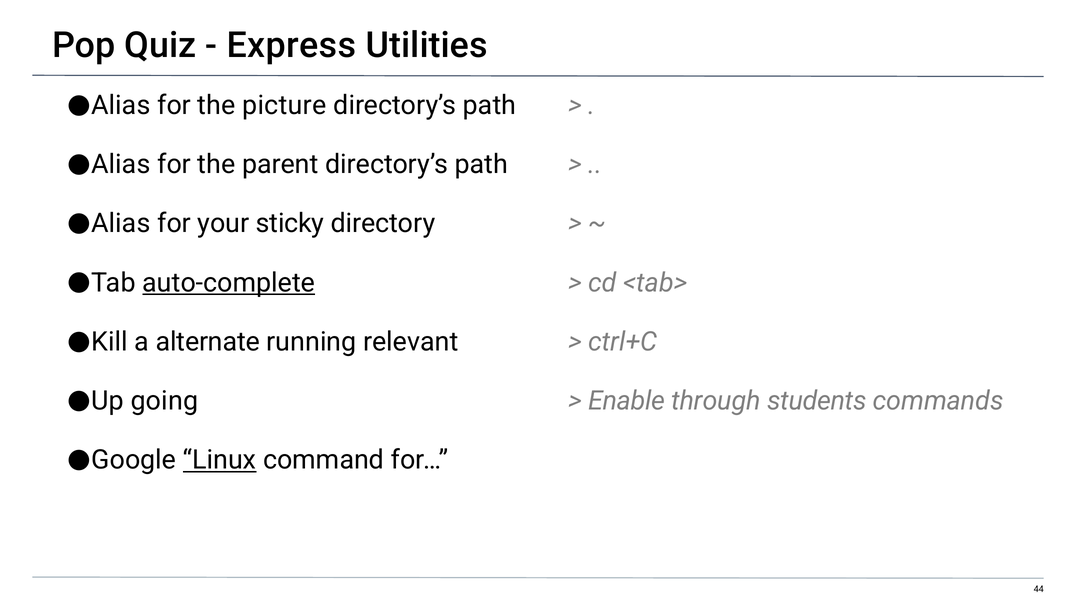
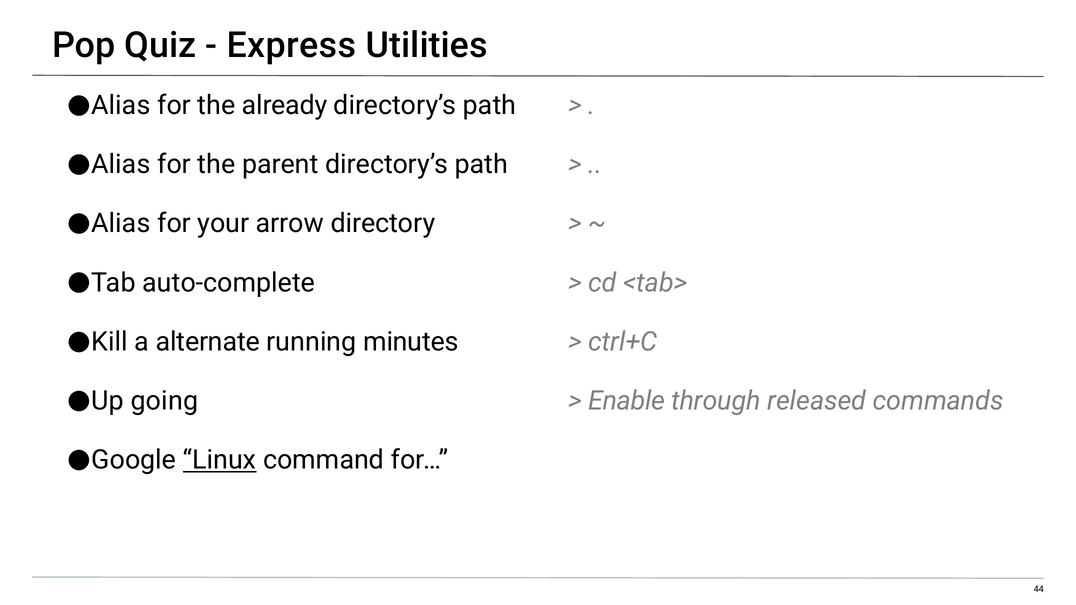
picture: picture -> already (285, 105)
sticky: sticky -> arrow (290, 224)
auto-complete underline: present -> none (229, 283)
relevant: relevant -> minutes (411, 342)
students: students -> released (817, 401)
